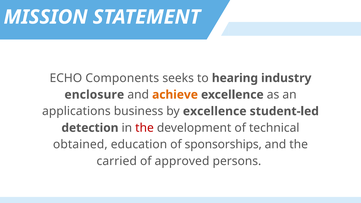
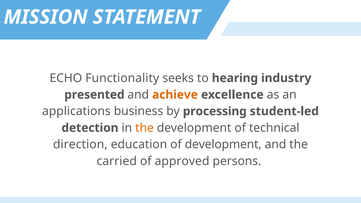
Components: Components -> Functionality (122, 78)
enclosure: enclosure -> presented (94, 95)
by excellence: excellence -> processing (215, 111)
the colour: red -> orange (145, 128)
obtained: obtained -> direction (80, 145)
of sponsorships: sponsorships -> development (223, 145)
